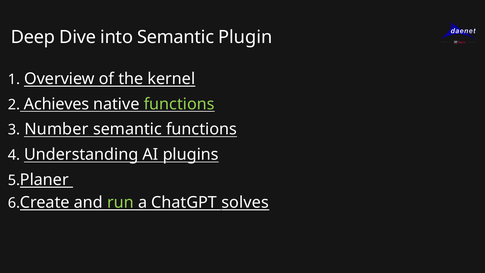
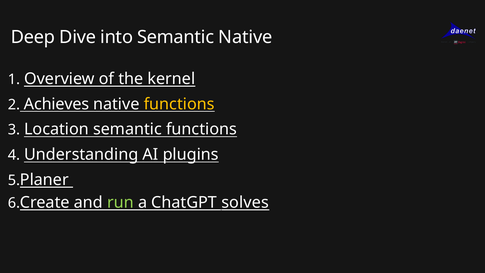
Semantic Plugin: Plugin -> Native (245, 37)
functions colour: light green -> yellow (179, 104)
Number: Number -> Location (56, 129)
